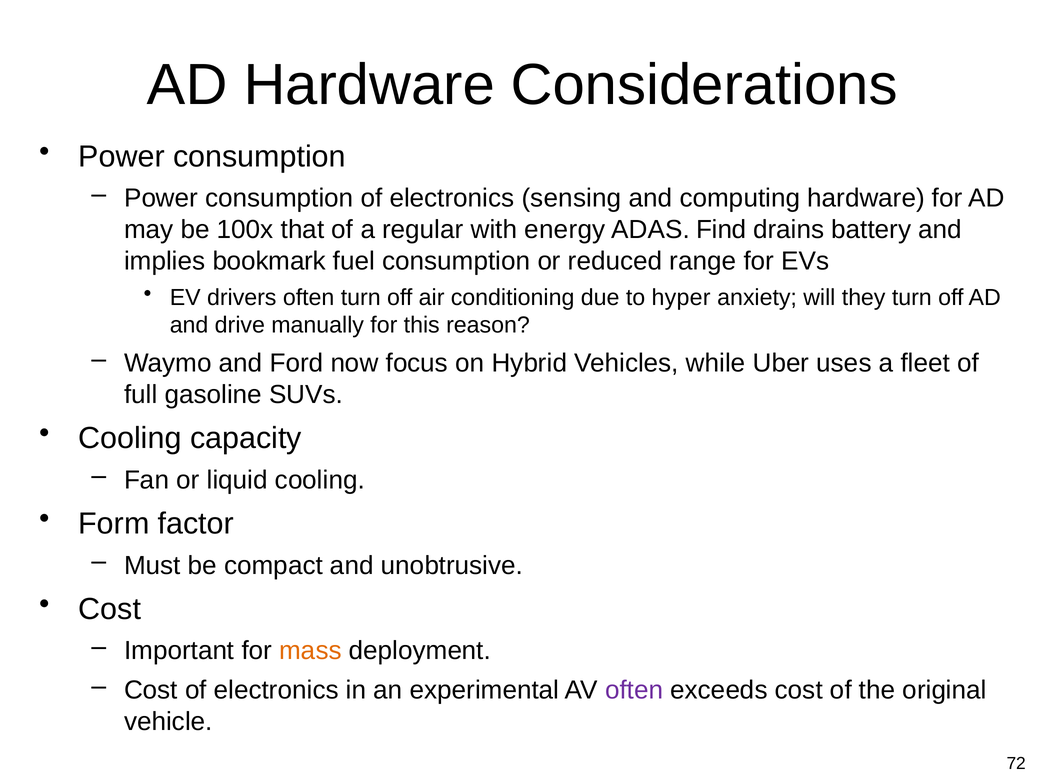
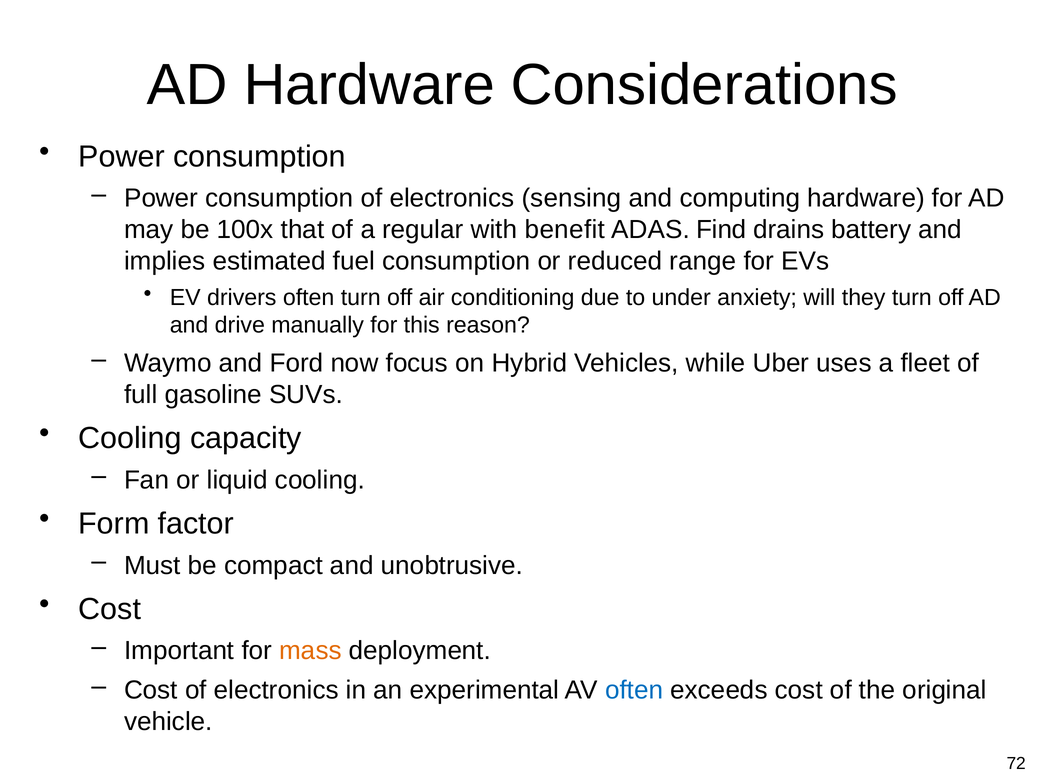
energy: energy -> benefit (565, 230)
bookmark: bookmark -> estimated (269, 261)
hyper: hyper -> under (681, 297)
often colour: purple -> blue (634, 690)
